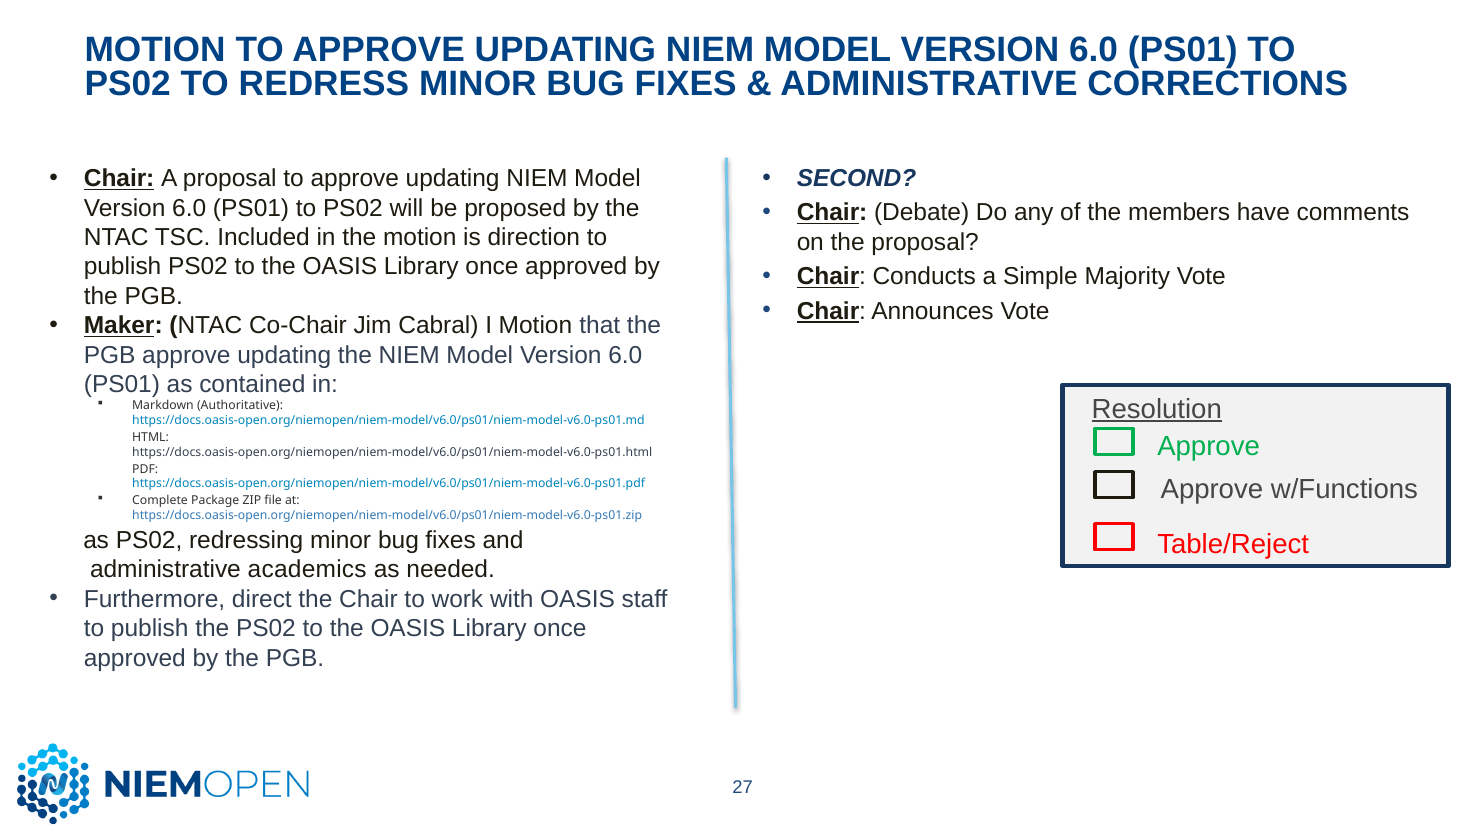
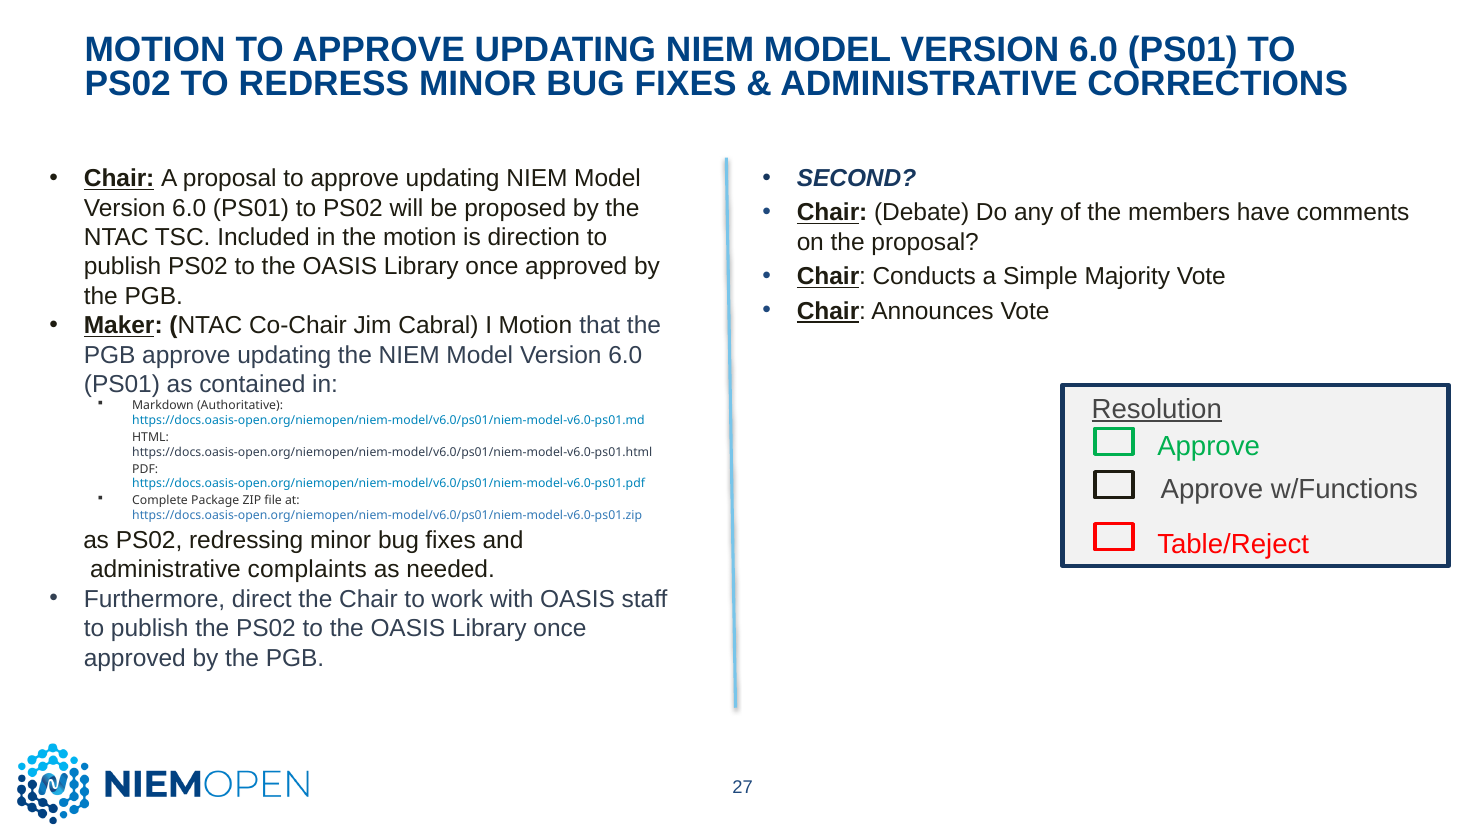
academics: academics -> complaints (307, 570)
